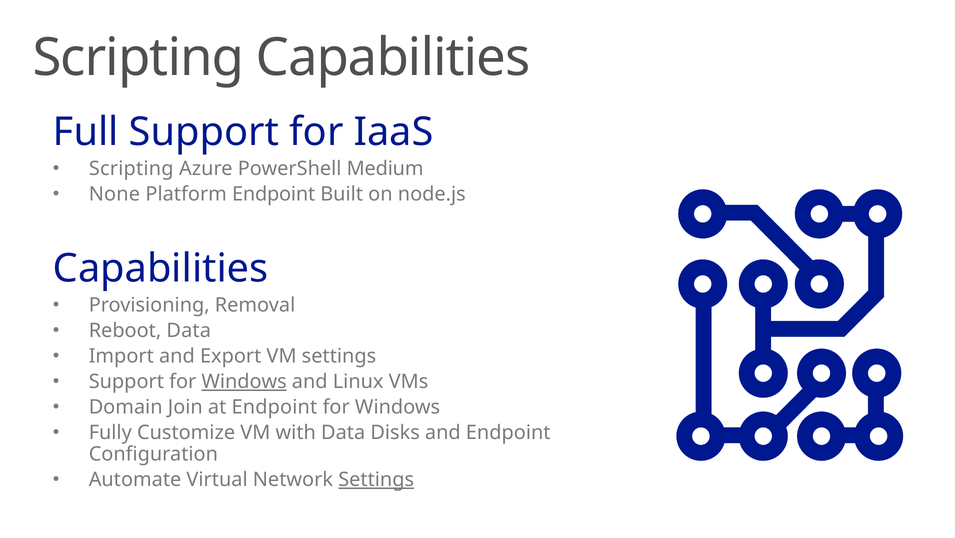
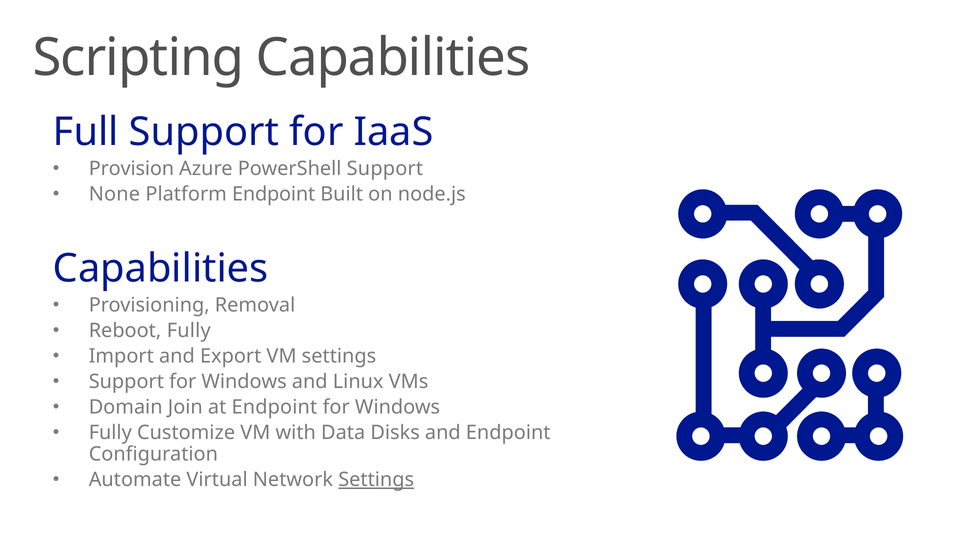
Scripting: Scripting -> Provision (131, 168)
PowerShell Medium: Medium -> Support (385, 168)
Reboot Data: Data -> Fully (189, 330)
Windows underline: present -> none (244, 381)
